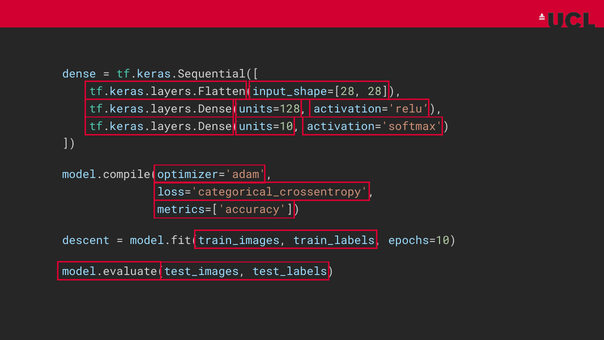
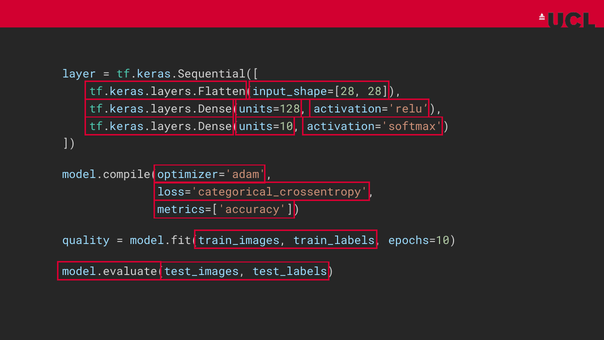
dense: dense -> layer (79, 74)
descent: descent -> quality (86, 240)
